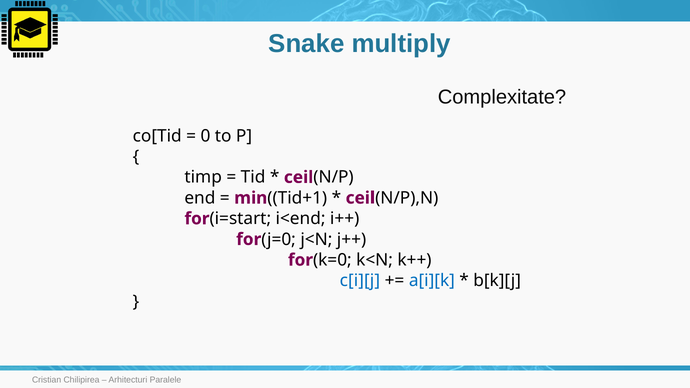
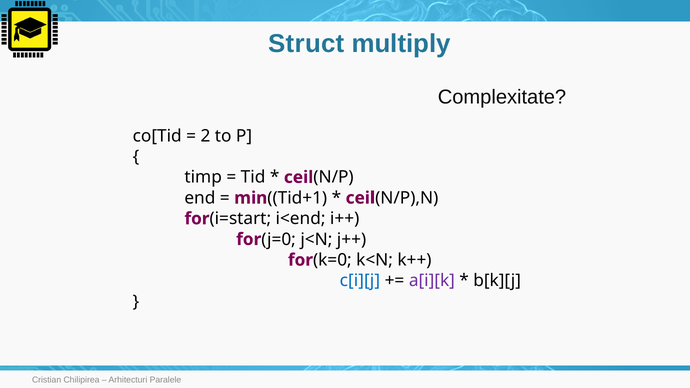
Snake: Snake -> Struct (306, 44)
0: 0 -> 2 (205, 136)
a[i][k colour: blue -> purple (432, 281)
